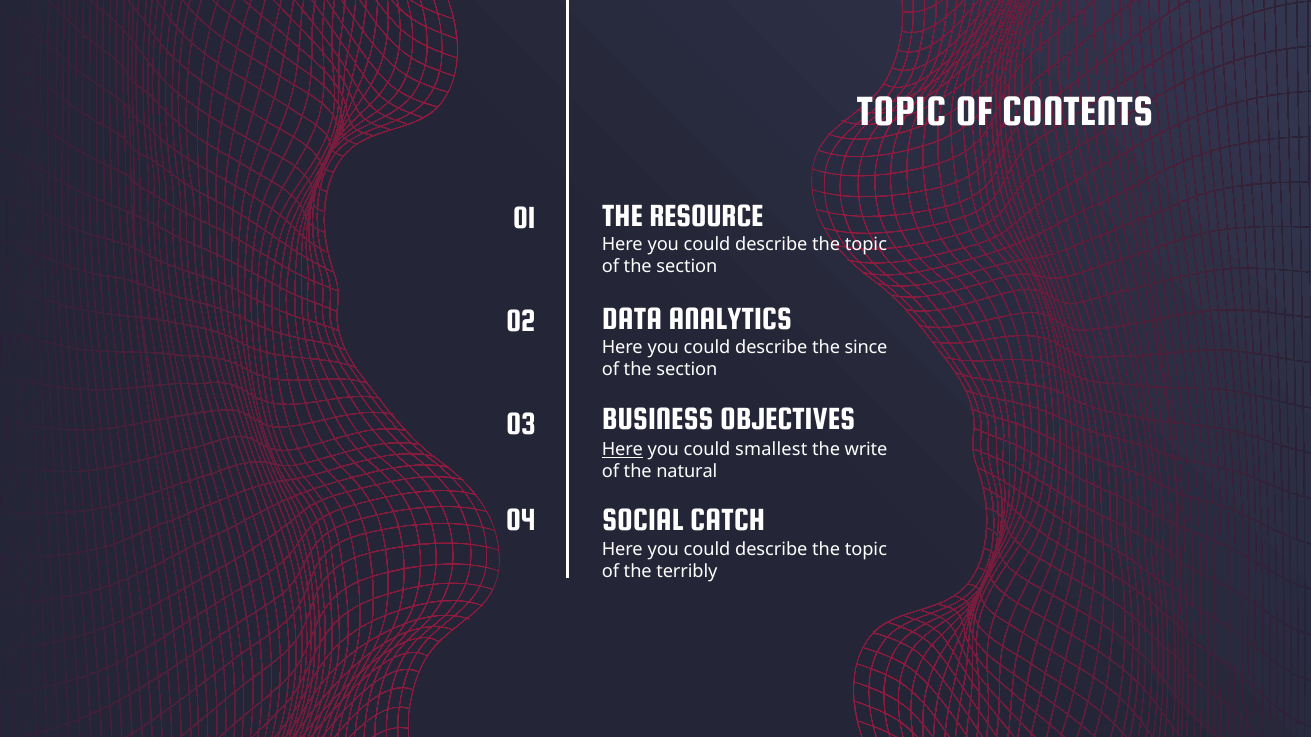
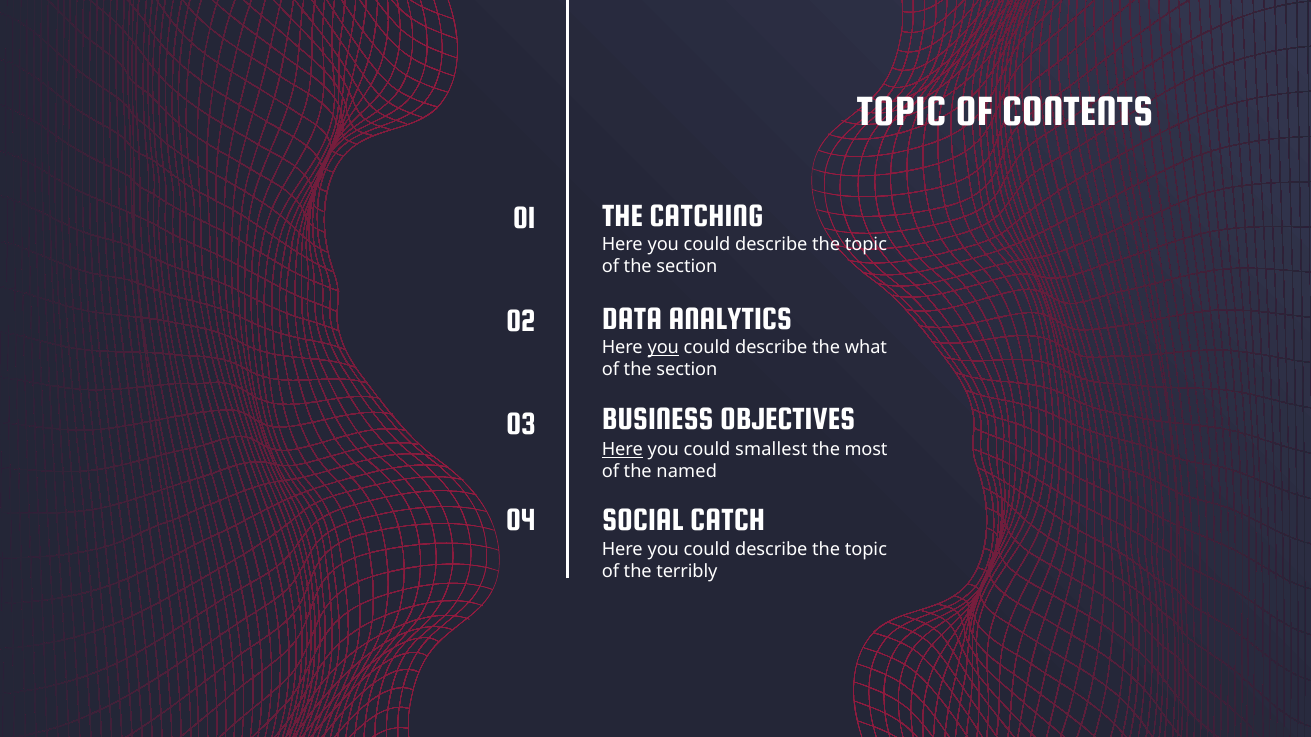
RESOURCE: RESOURCE -> CATCHING (706, 215)
you underline: none -> present (663, 348)
since: since -> what (866, 348)
write: write -> most (866, 450)
natural: natural -> named (687, 472)
